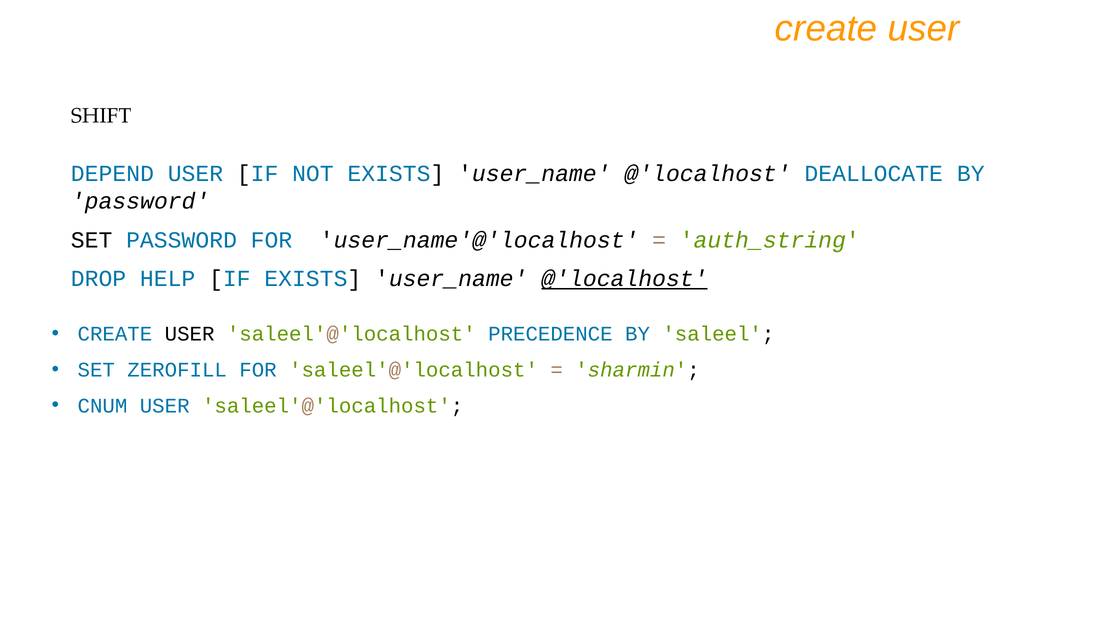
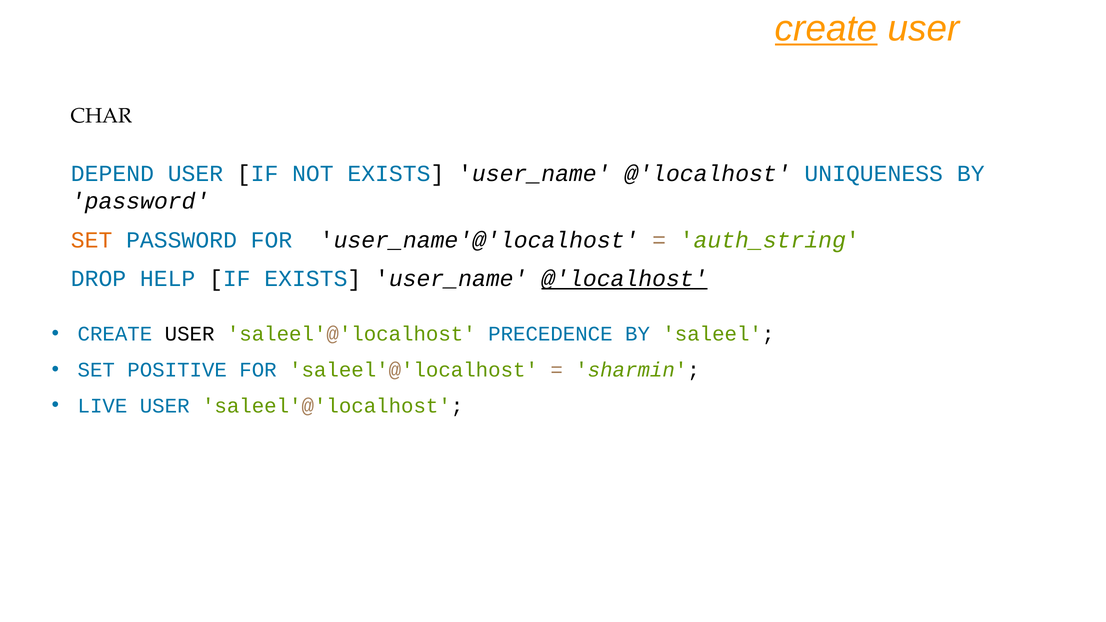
create underline: none -> present (826, 29)
SHIFT: SHIFT -> CHAR (101, 116)
DEALLOCATE: DEALLOCATE -> UNIQUENESS (874, 174)
SET colour: black -> orange (92, 240)
ZEROFILL: ZEROFILL -> POSITIVE (177, 370)
CNUM: CNUM -> LIVE (102, 406)
